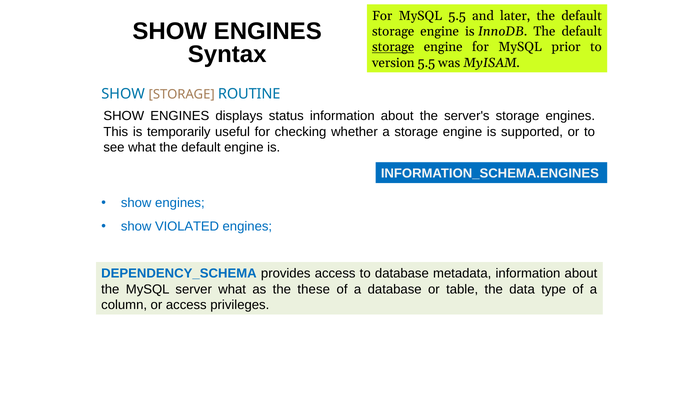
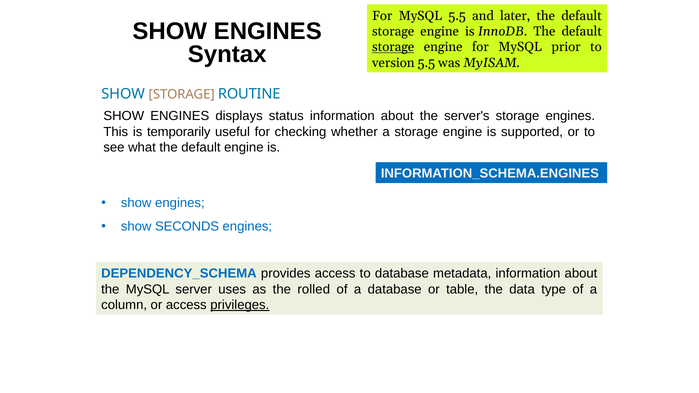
VIOLATED: VIOLATED -> SECONDS (187, 227)
server what: what -> uses (232, 289)
these: these -> rolled (314, 289)
privileges underline: none -> present (240, 305)
